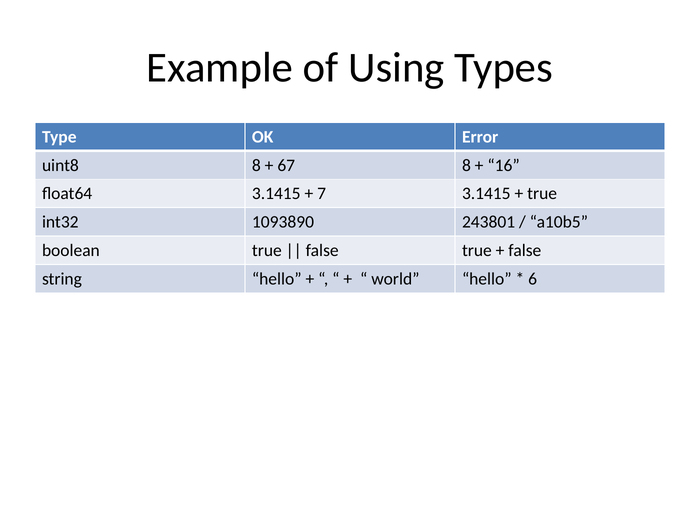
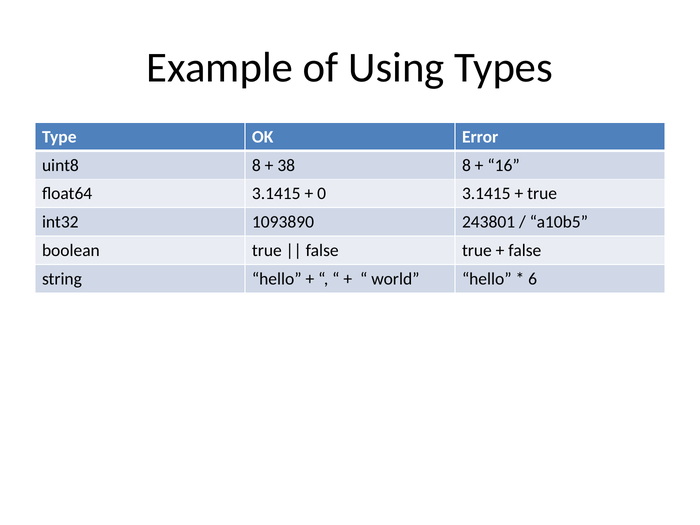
67: 67 -> 38 (286, 165)
7: 7 -> 0 (322, 194)
